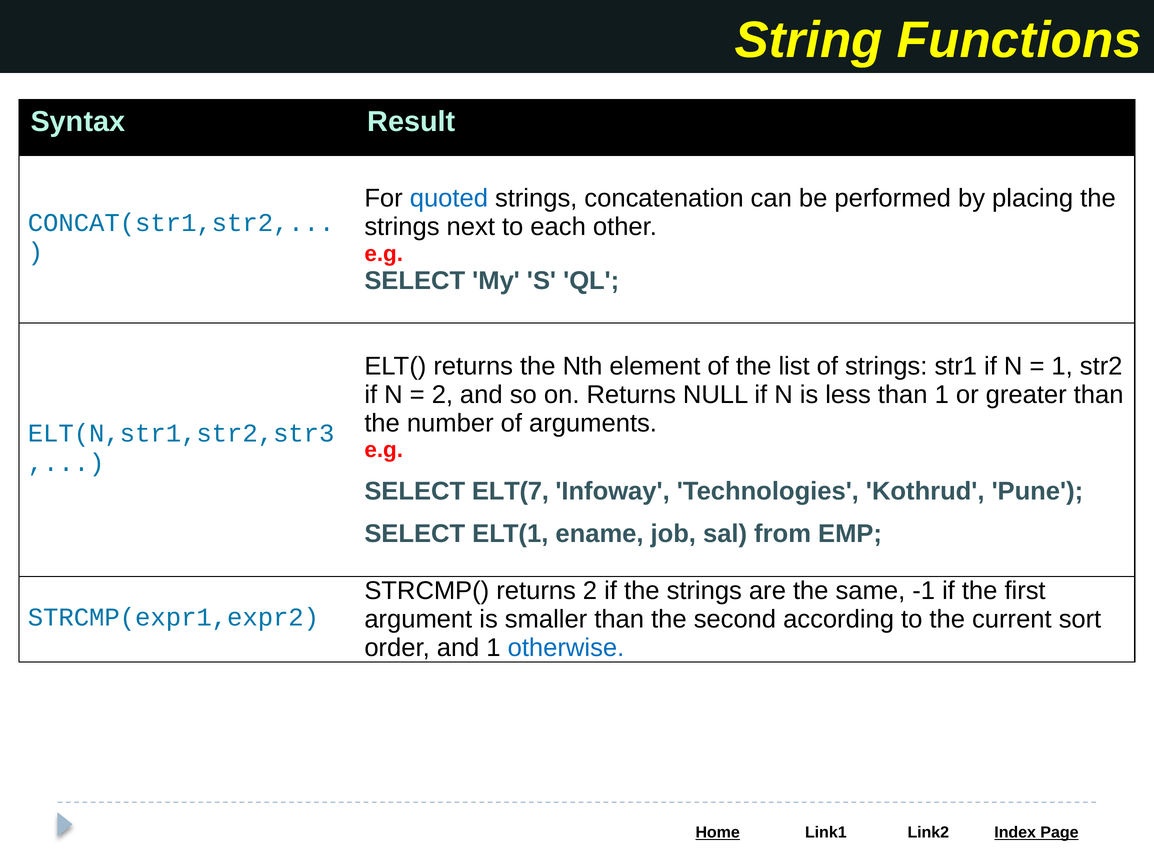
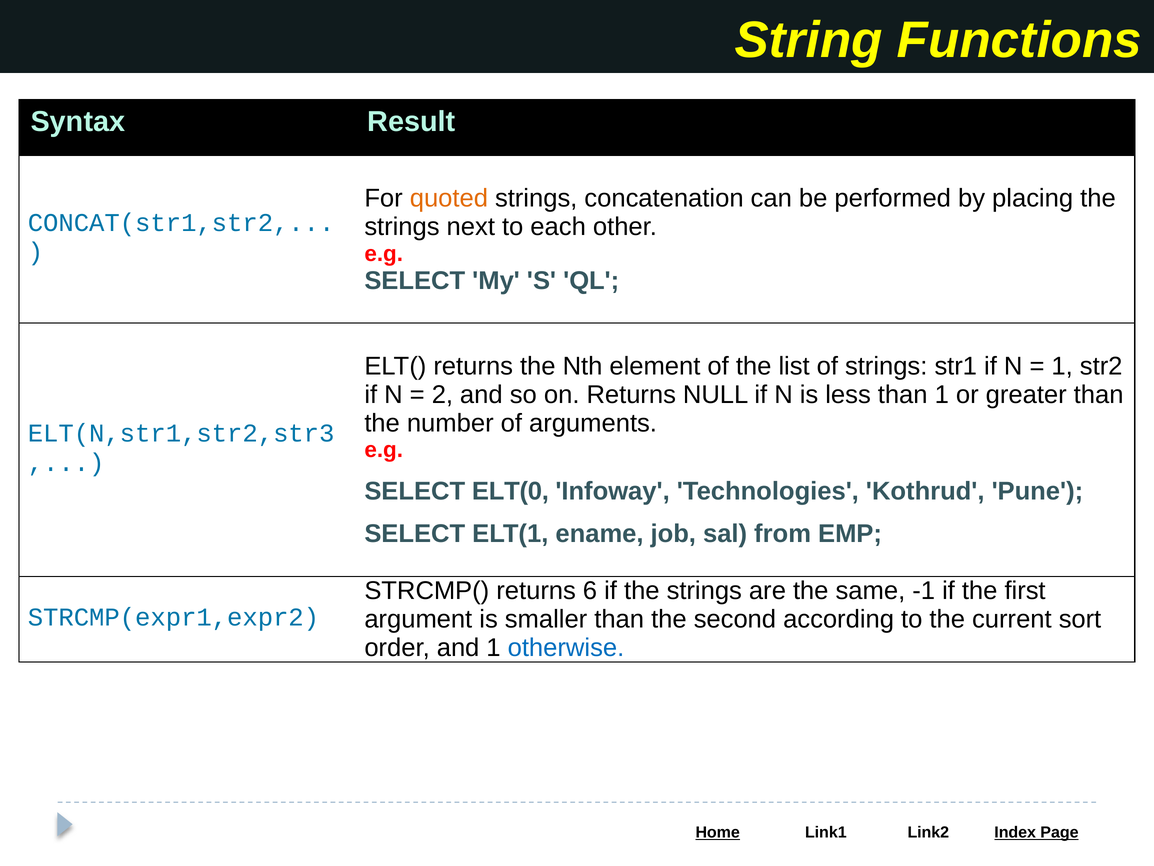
quoted colour: blue -> orange (449, 198)
ELT(7: ELT(7 -> ELT(0 (510, 491)
returns 2: 2 -> 6 (590, 591)
